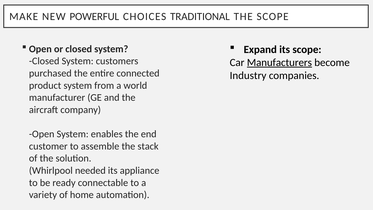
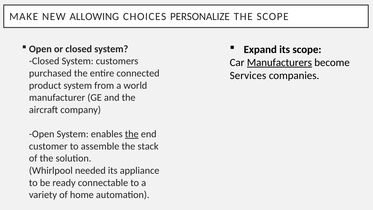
POWERFUL: POWERFUL -> ALLOWING (94, 16)
TRADITIONAL: TRADITIONAL -> PERSONALIZE (200, 16)
Industry: Industry -> Services (248, 76)
the underline: none -> present (132, 134)
